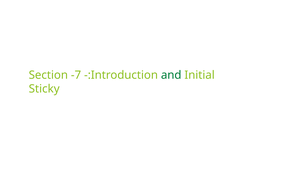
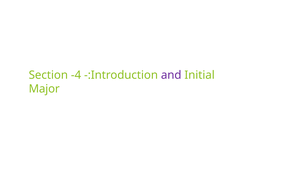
-7: -7 -> -4 (76, 75)
and colour: green -> purple (171, 75)
Sticky: Sticky -> Major (44, 89)
